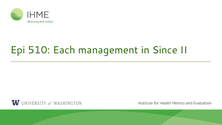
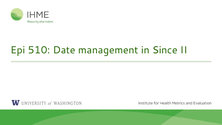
Each: Each -> Date (64, 50)
